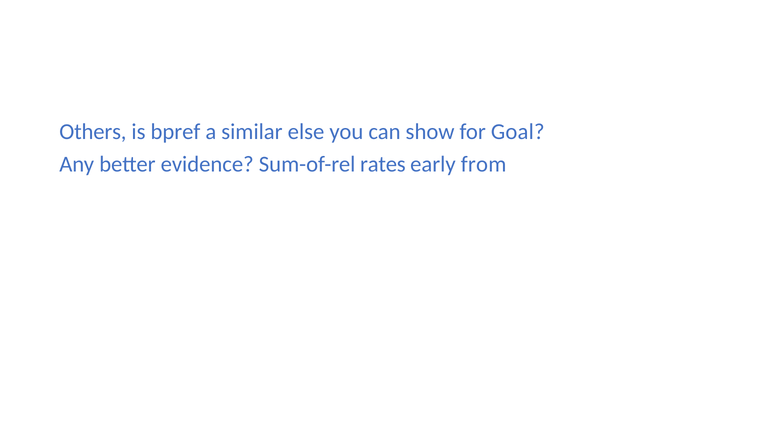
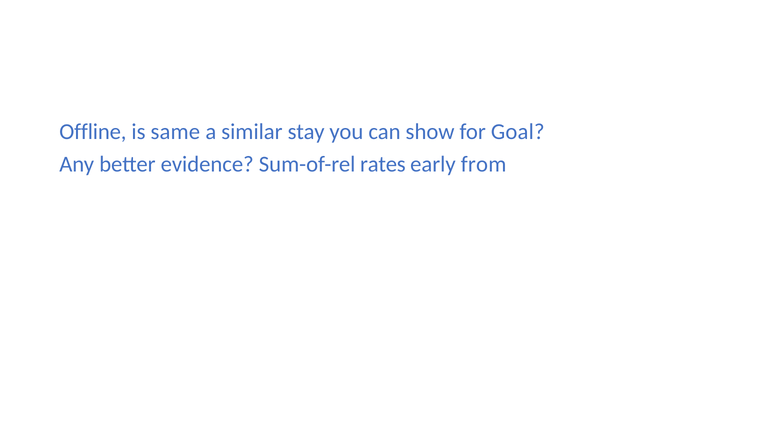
Others: Others -> Offline (93, 132)
bpref: bpref -> same (175, 132)
else: else -> stay (306, 132)
